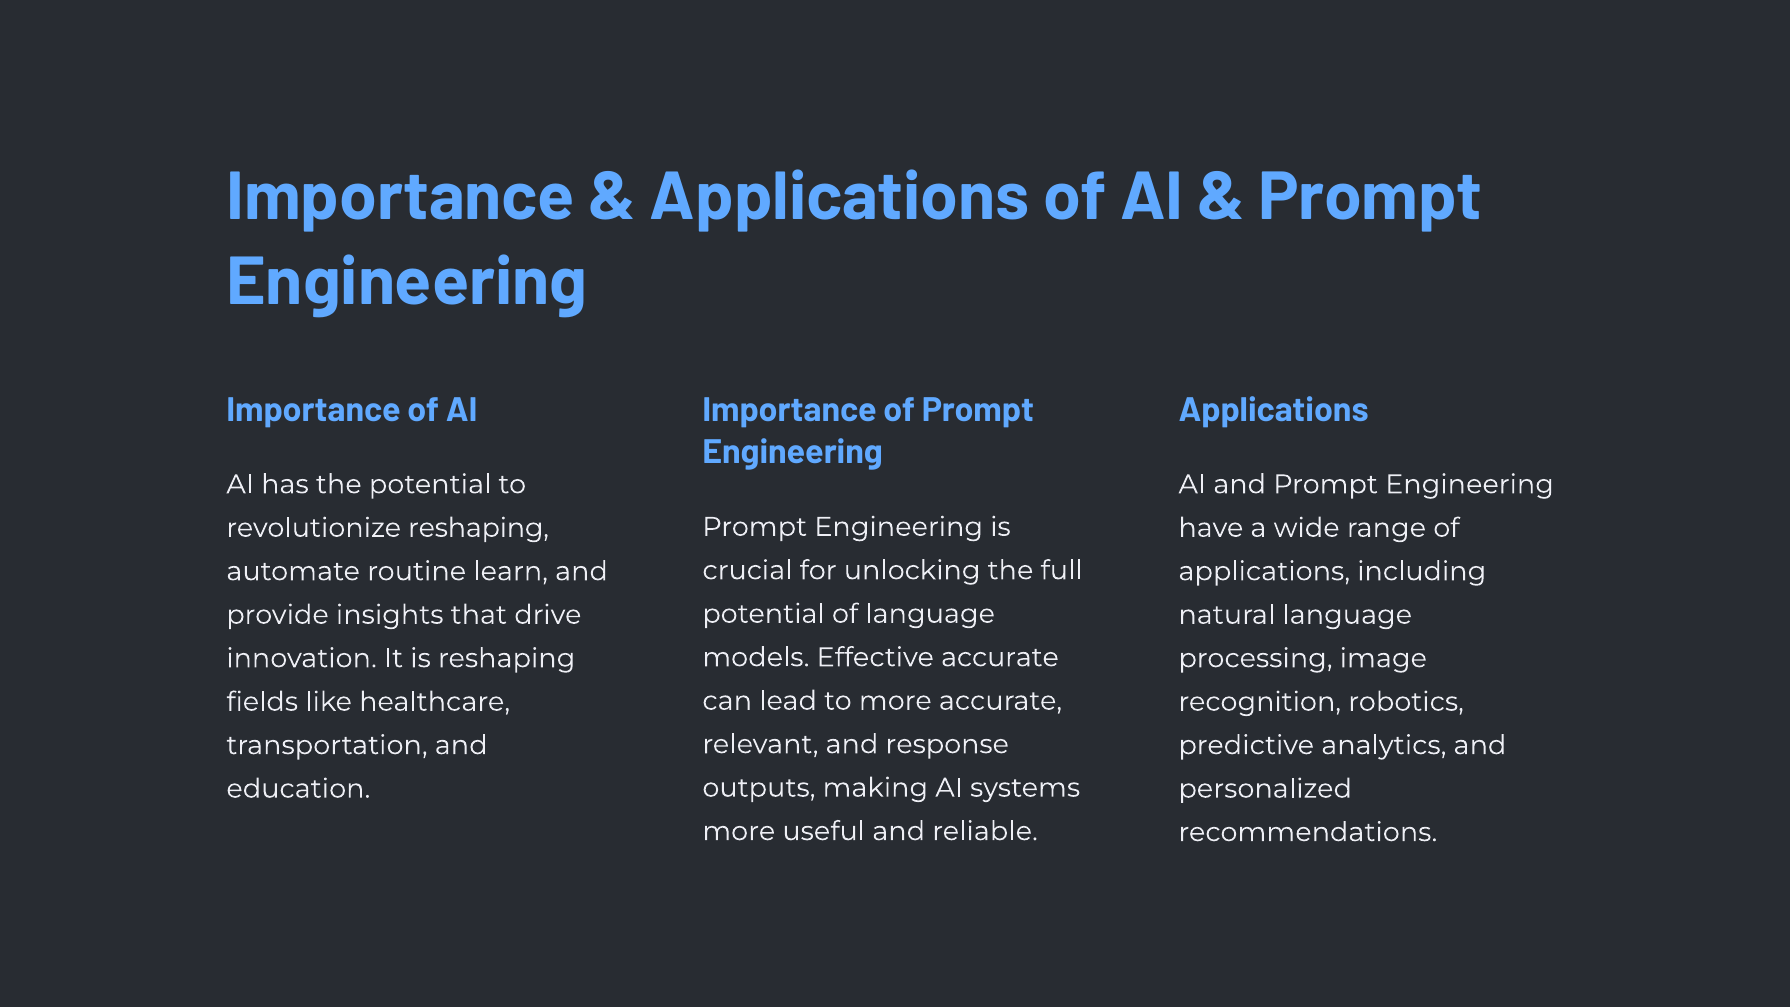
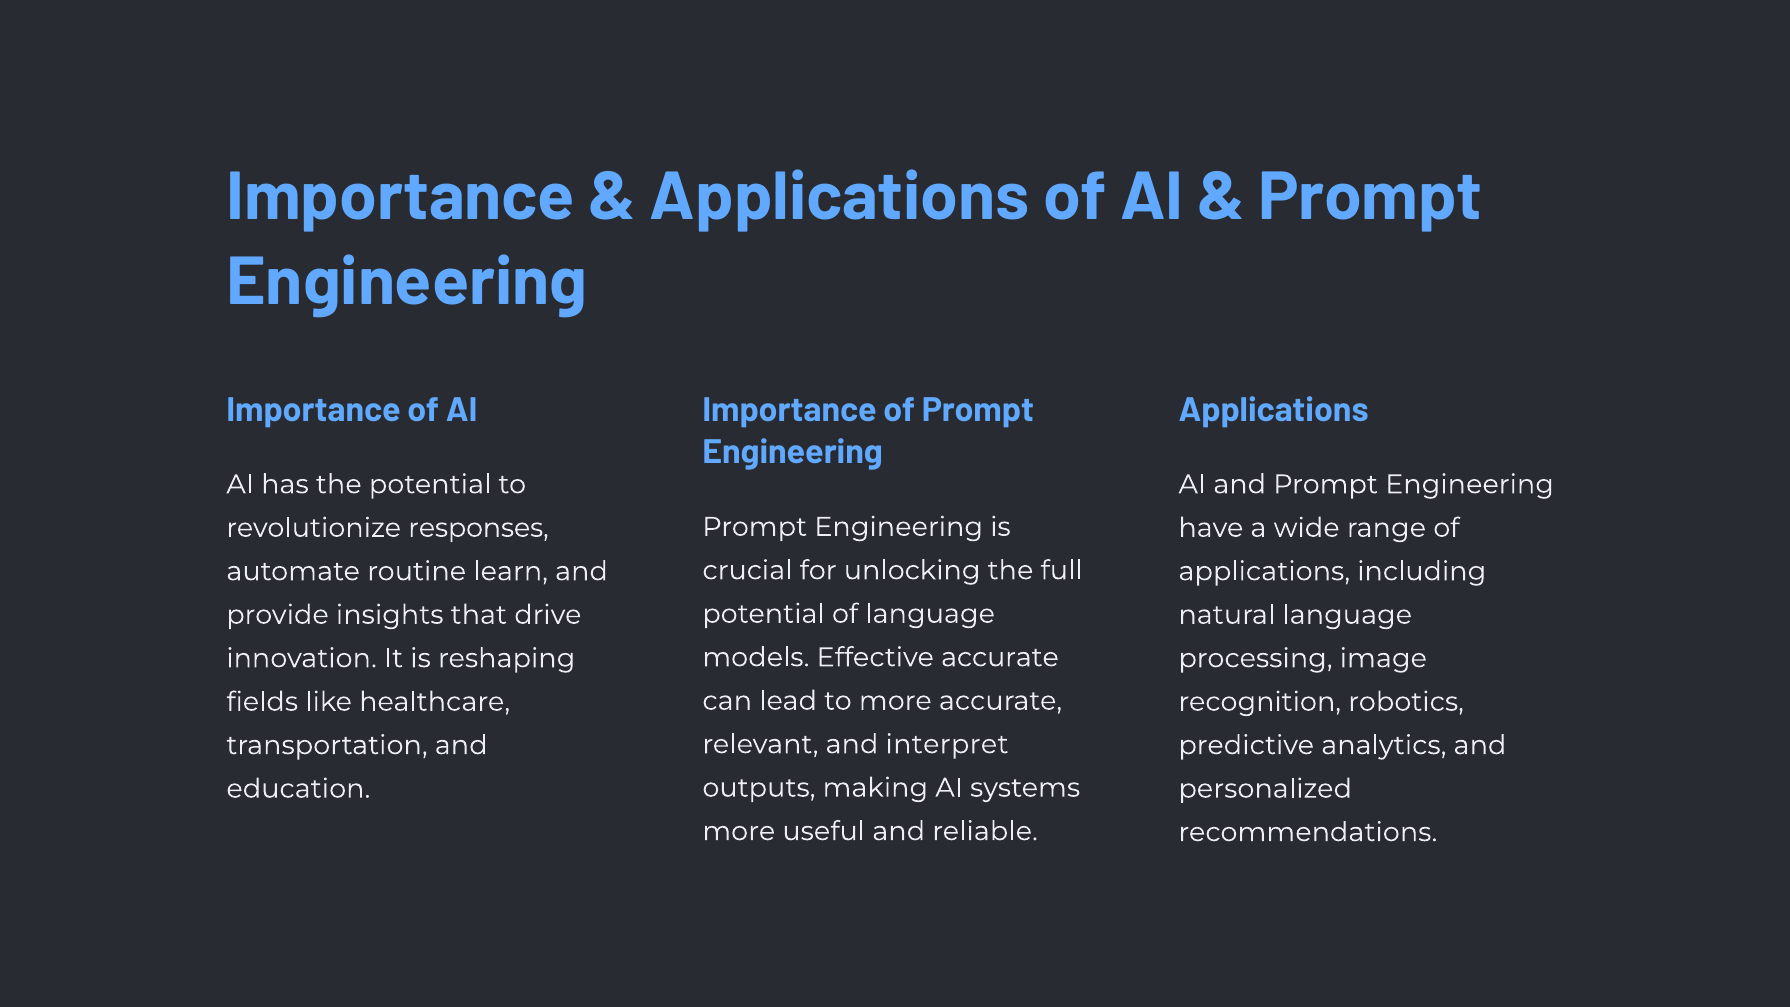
revolutionize reshaping: reshaping -> responses (478, 528)
response: response -> interpret (947, 744)
